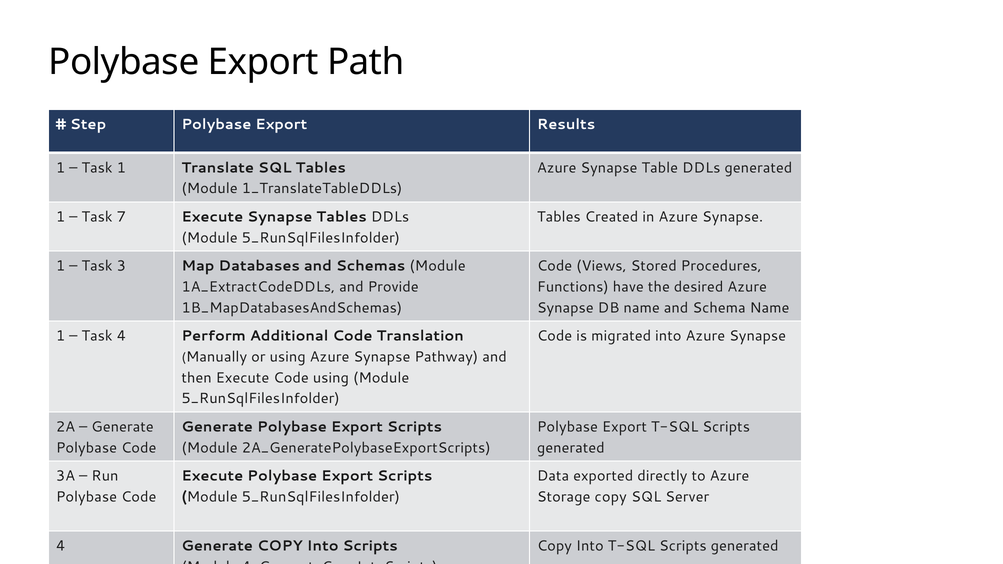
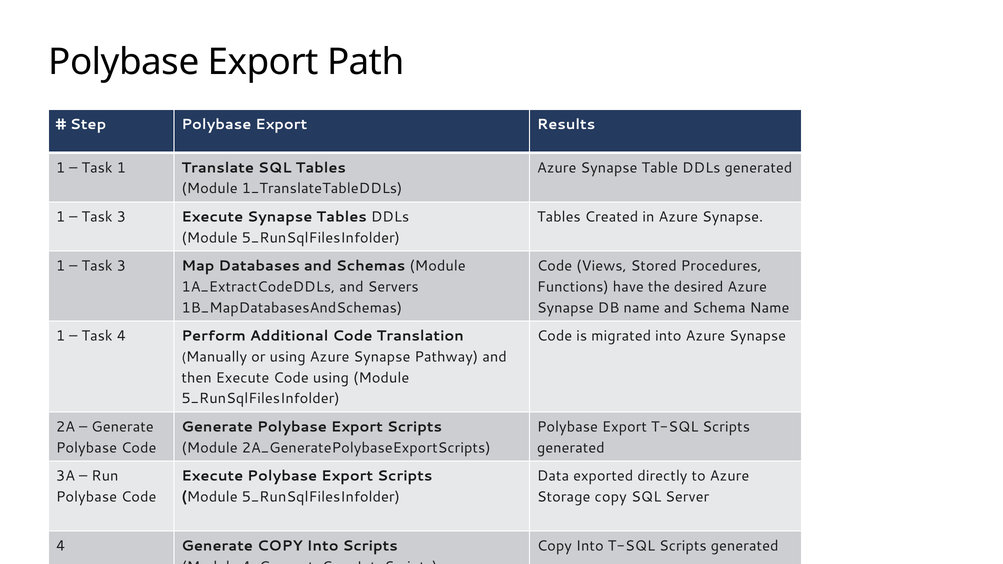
7: 7 -> 3 (121, 217)
Provide: Provide -> Servers (393, 287)
